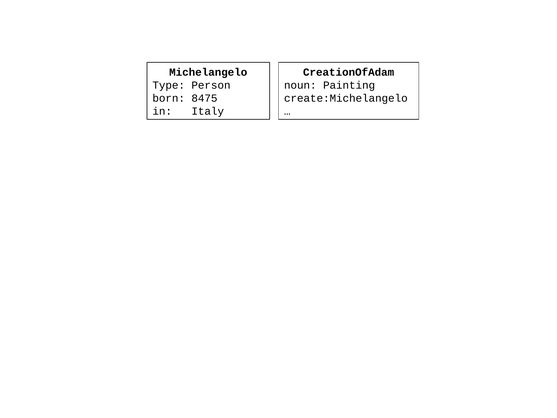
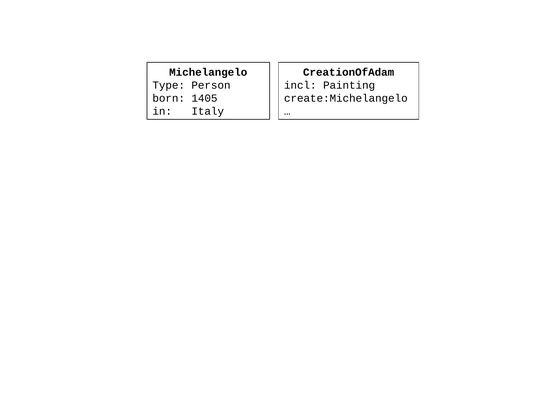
noun: noun -> incl (300, 85)
8475: 8475 -> 1405 (204, 98)
